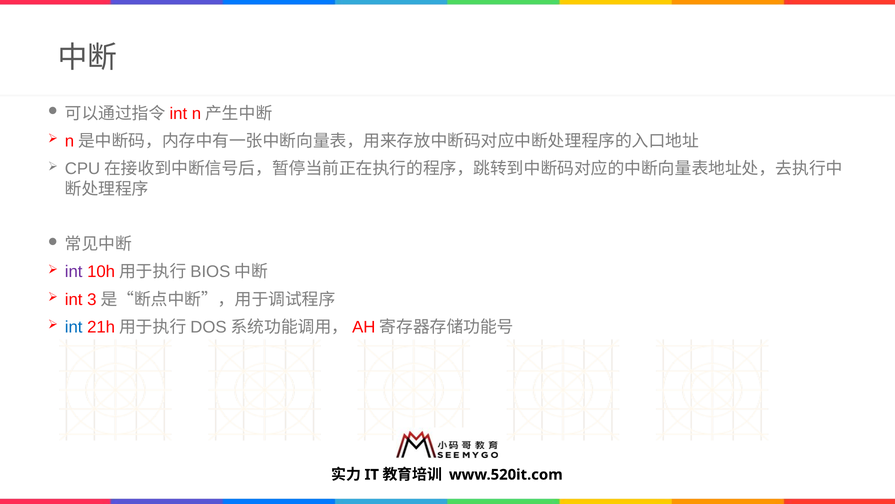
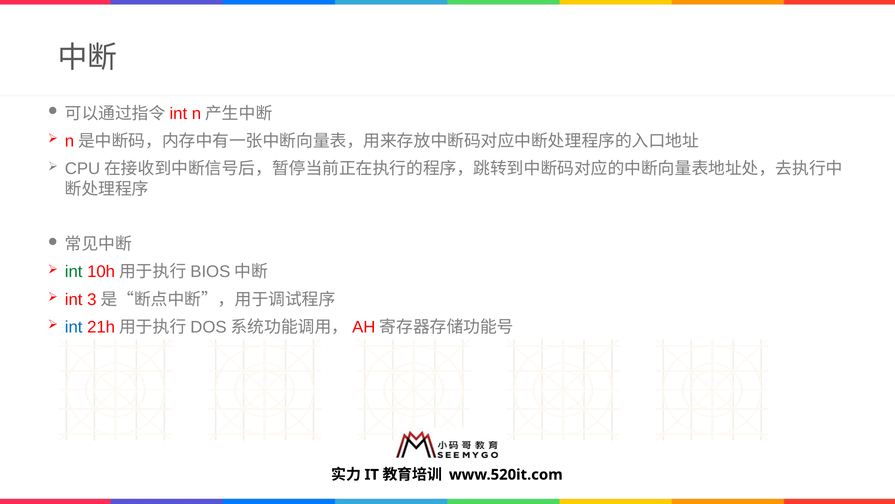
int colour: purple -> green (74, 272)
